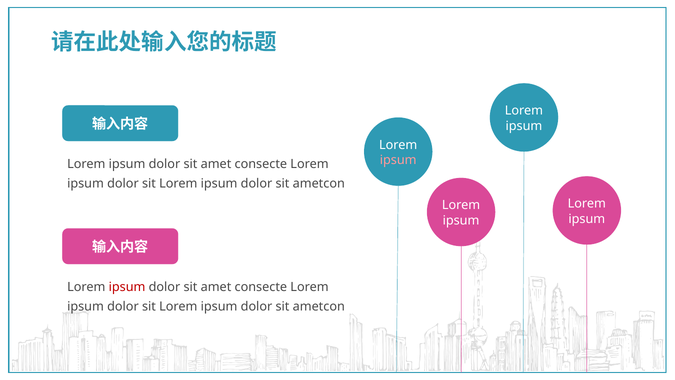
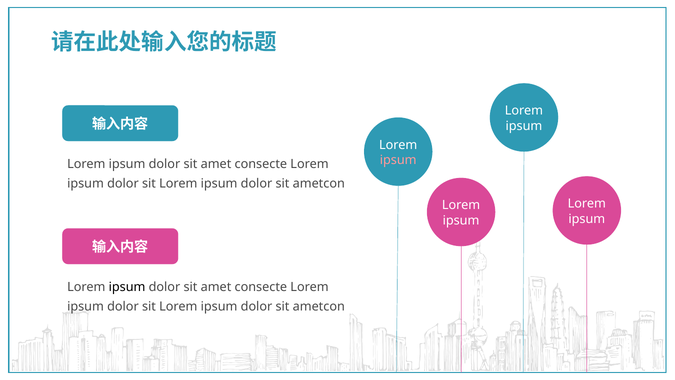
ipsum colour: red -> black (127, 287)
